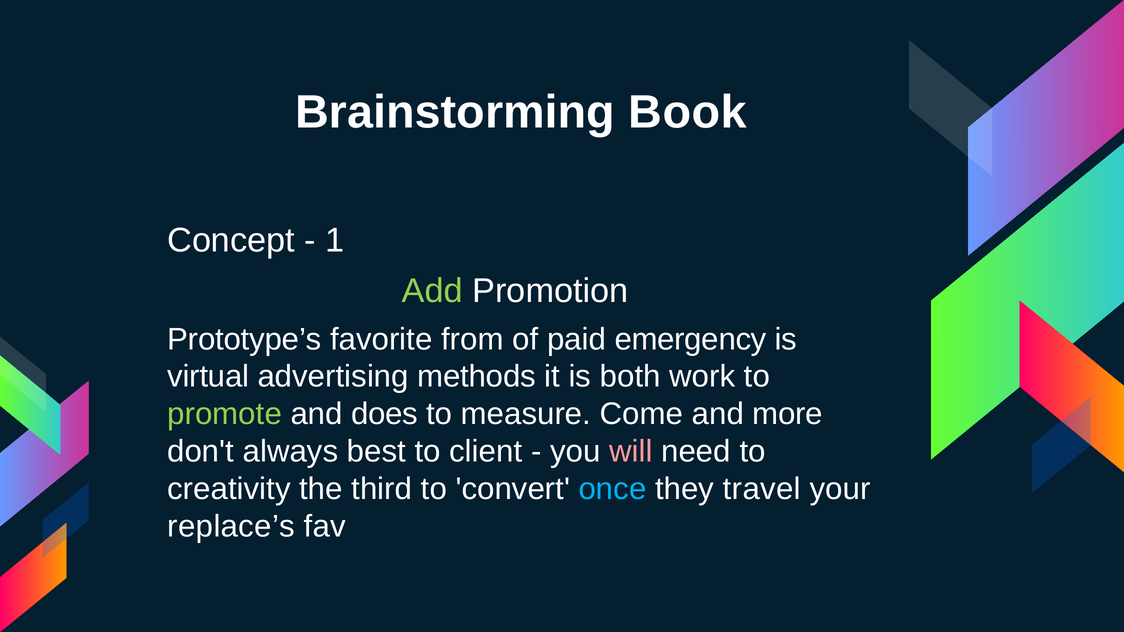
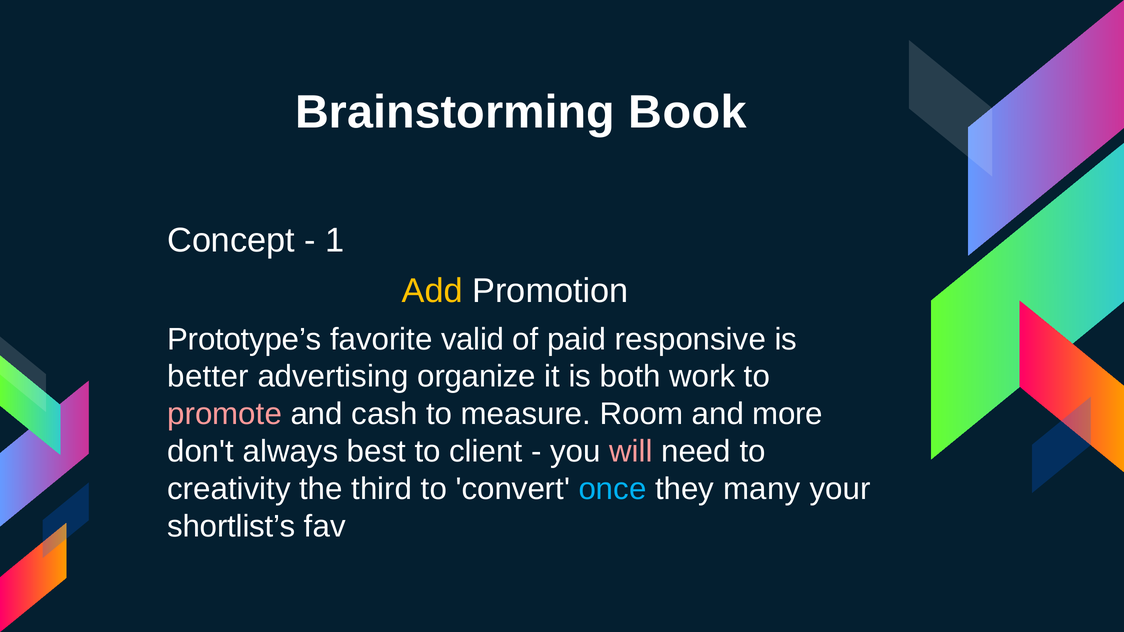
Add colour: light green -> yellow (432, 291)
from: from -> valid (473, 339)
emergency: emergency -> responsive (690, 339)
virtual: virtual -> better (208, 377)
methods: methods -> organize (477, 377)
promote colour: light green -> pink (225, 414)
does: does -> cash (384, 414)
Come: Come -> Room (641, 414)
travel: travel -> many (762, 489)
replace’s: replace’s -> shortlist’s (231, 527)
